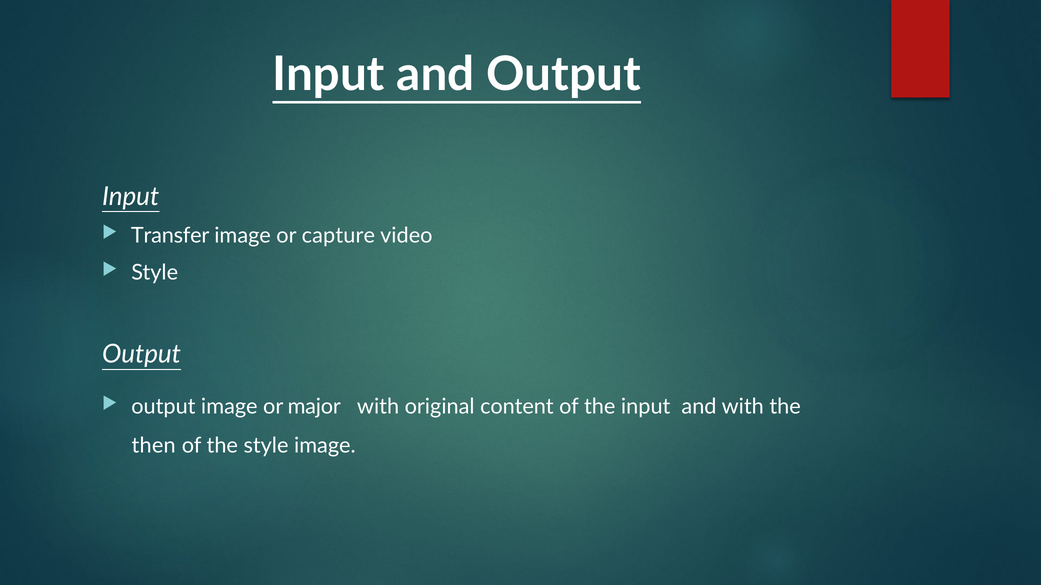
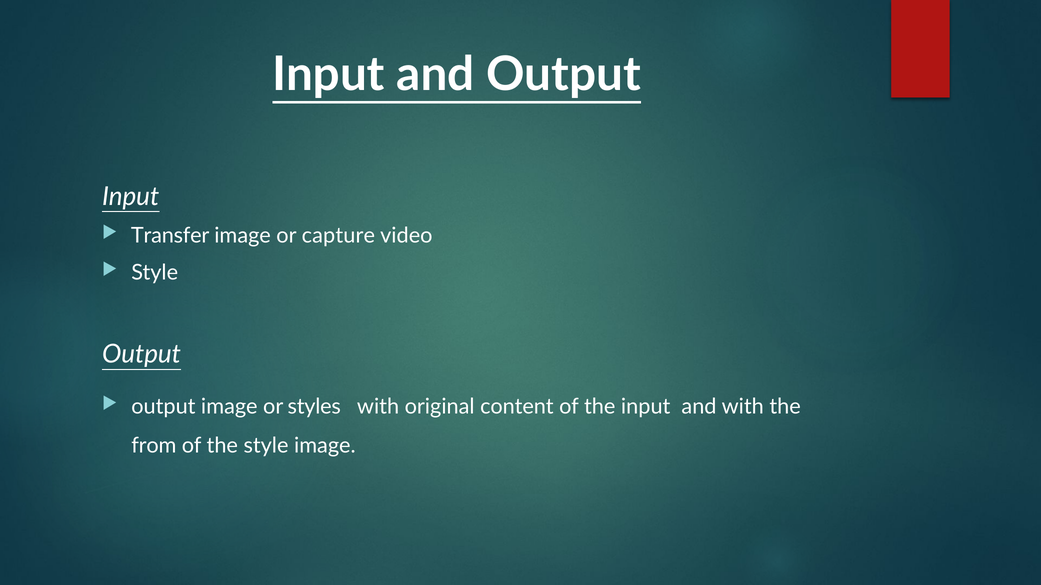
major: major -> styles (314, 407)
then: then -> from (154, 446)
